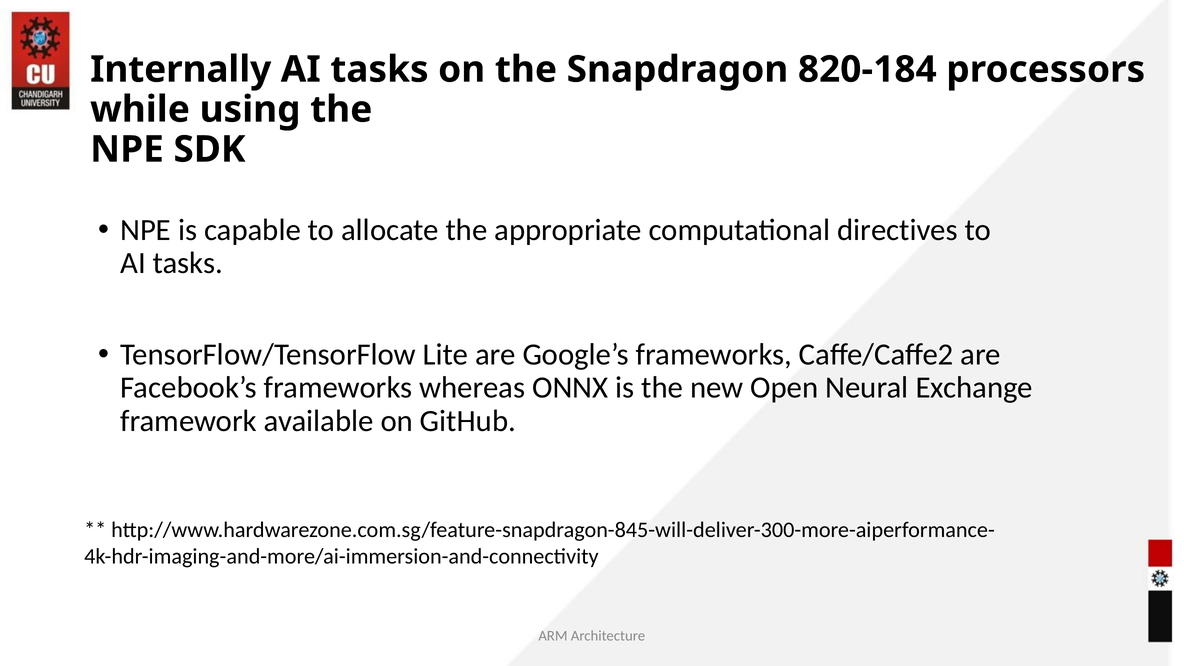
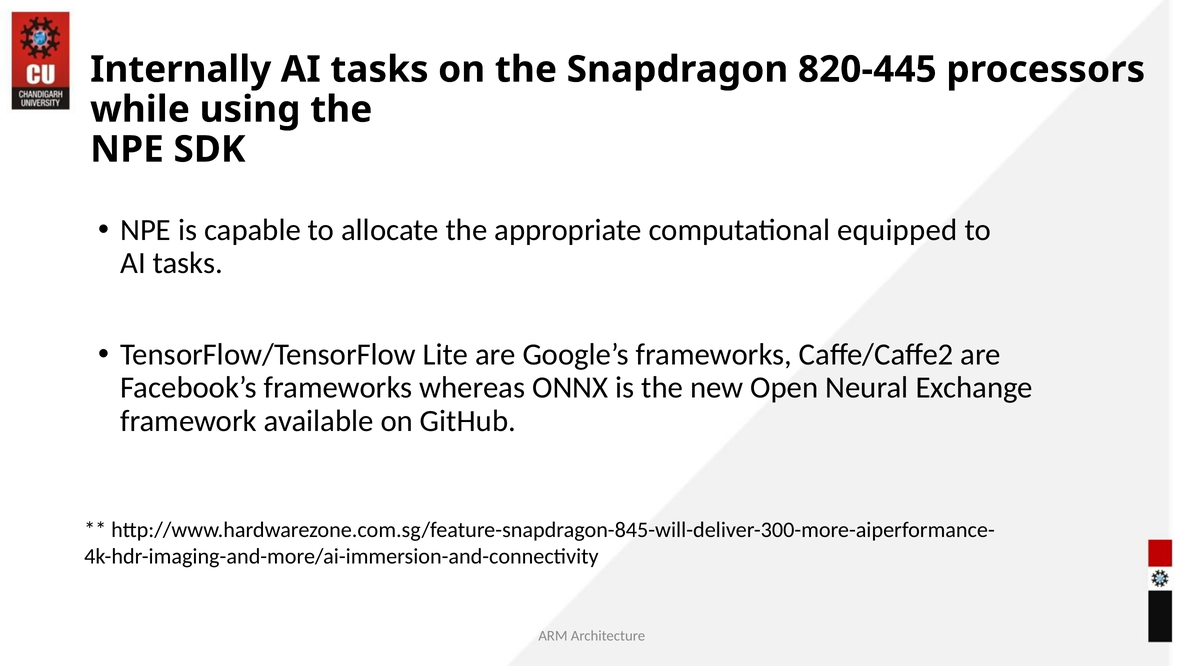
820-184: 820-184 -> 820-445 (867, 70)
directives: directives -> equipped (897, 230)
